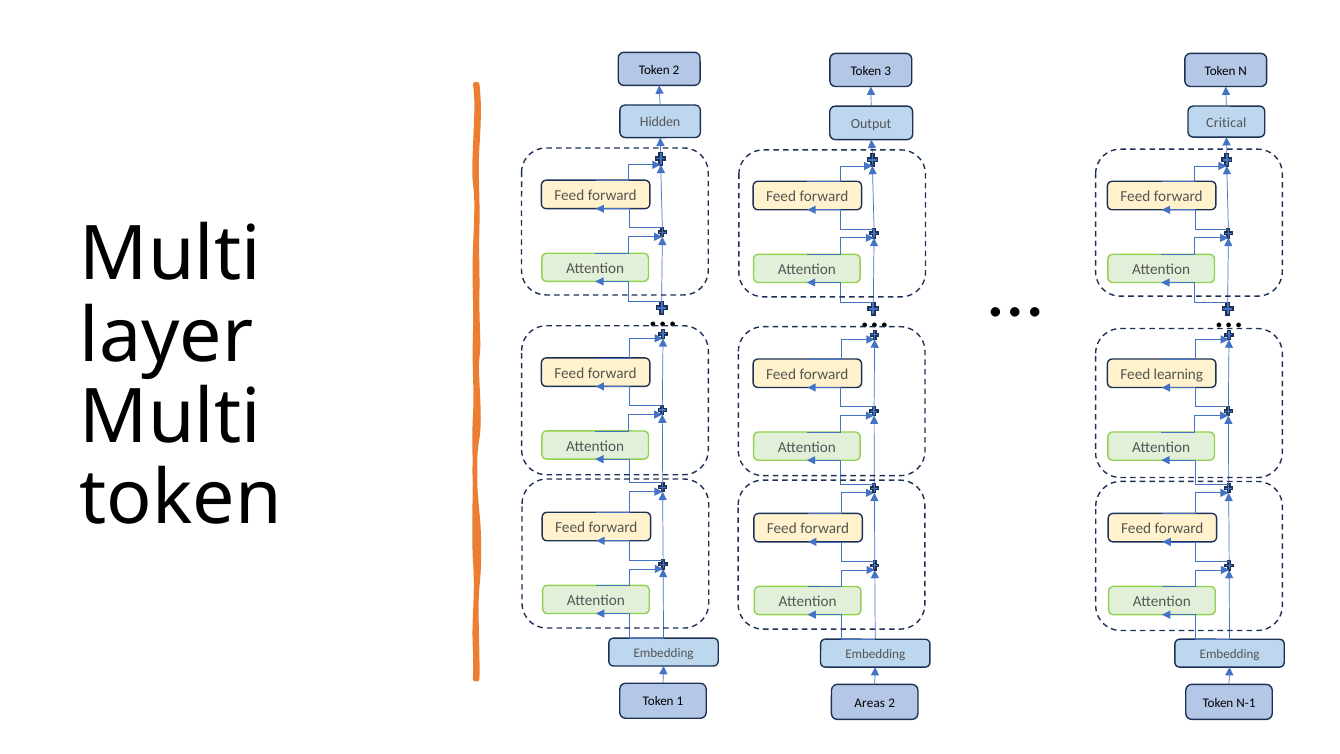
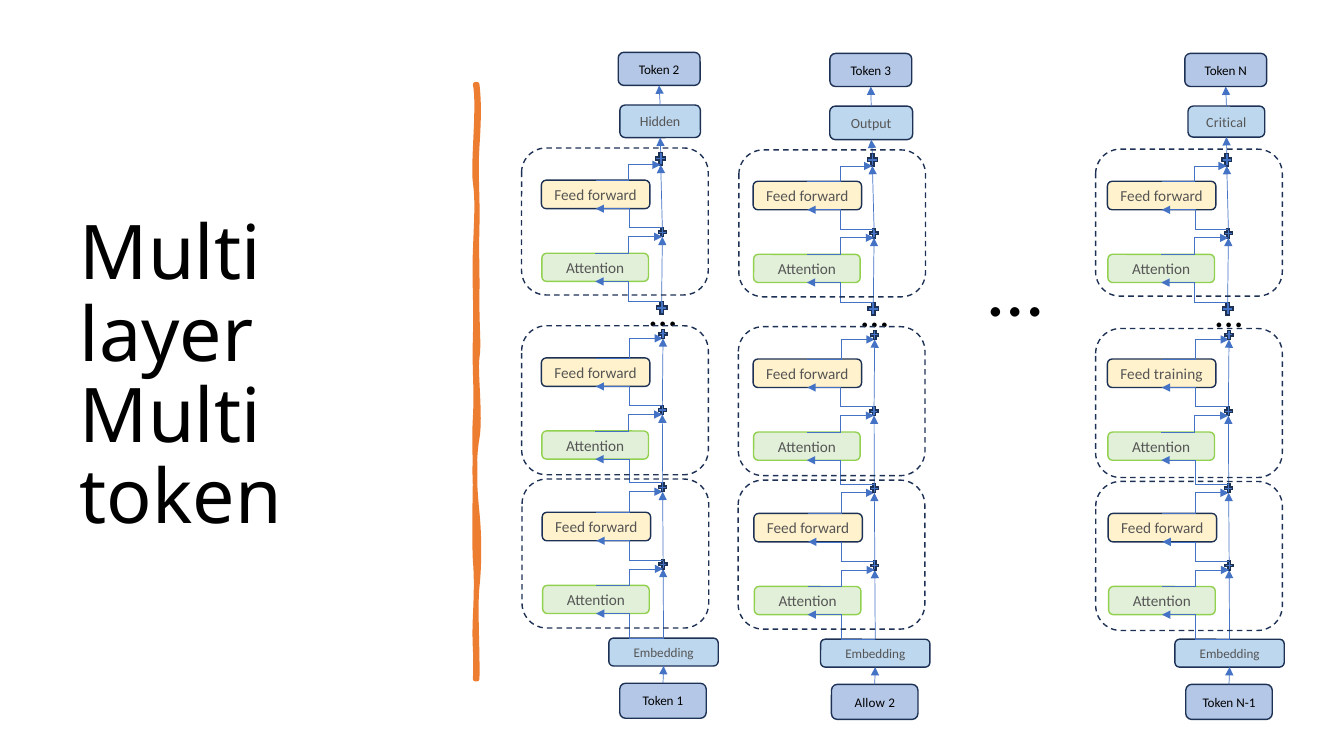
learning: learning -> training (1178, 374)
Areas: Areas -> Allow (870, 703)
